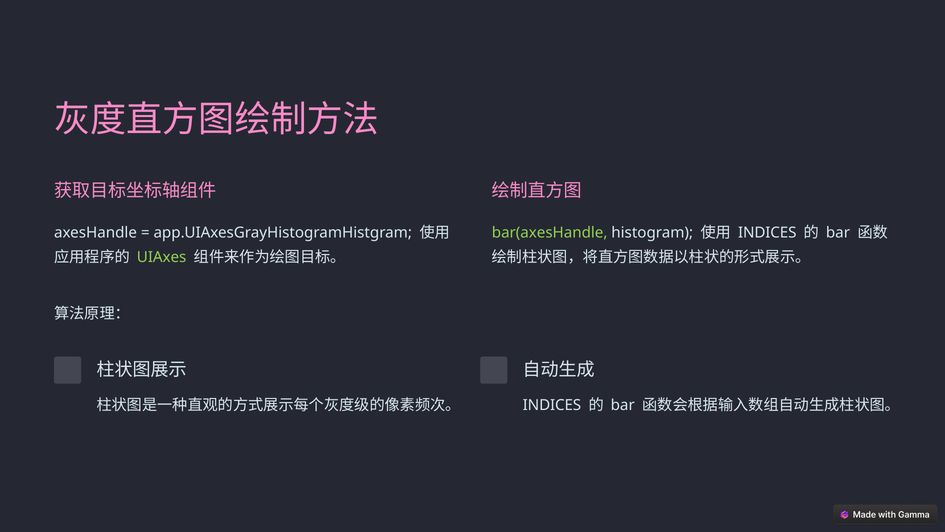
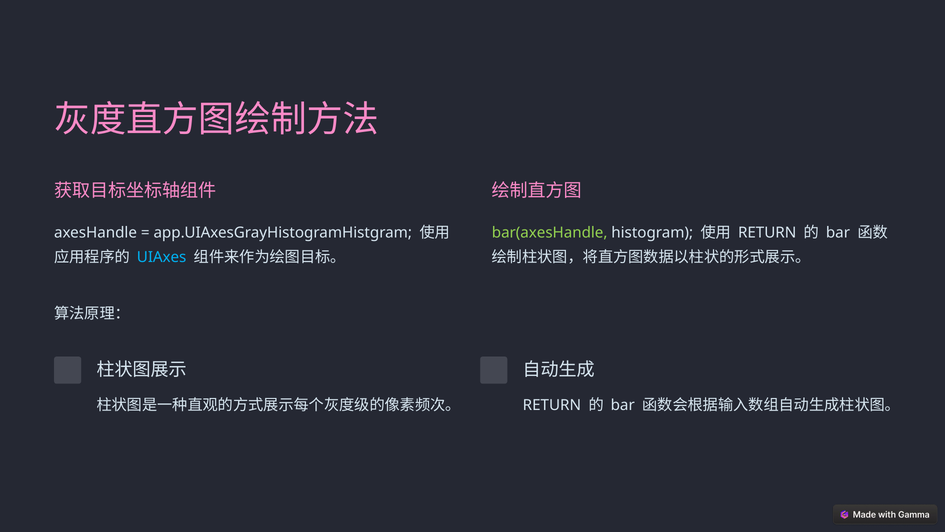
INDICES: INDICES -> RETURN (767, 233)
UIAxes colour: light green -> light blue (162, 257)
INDICES: INDICES -> RETURN (552, 405)
